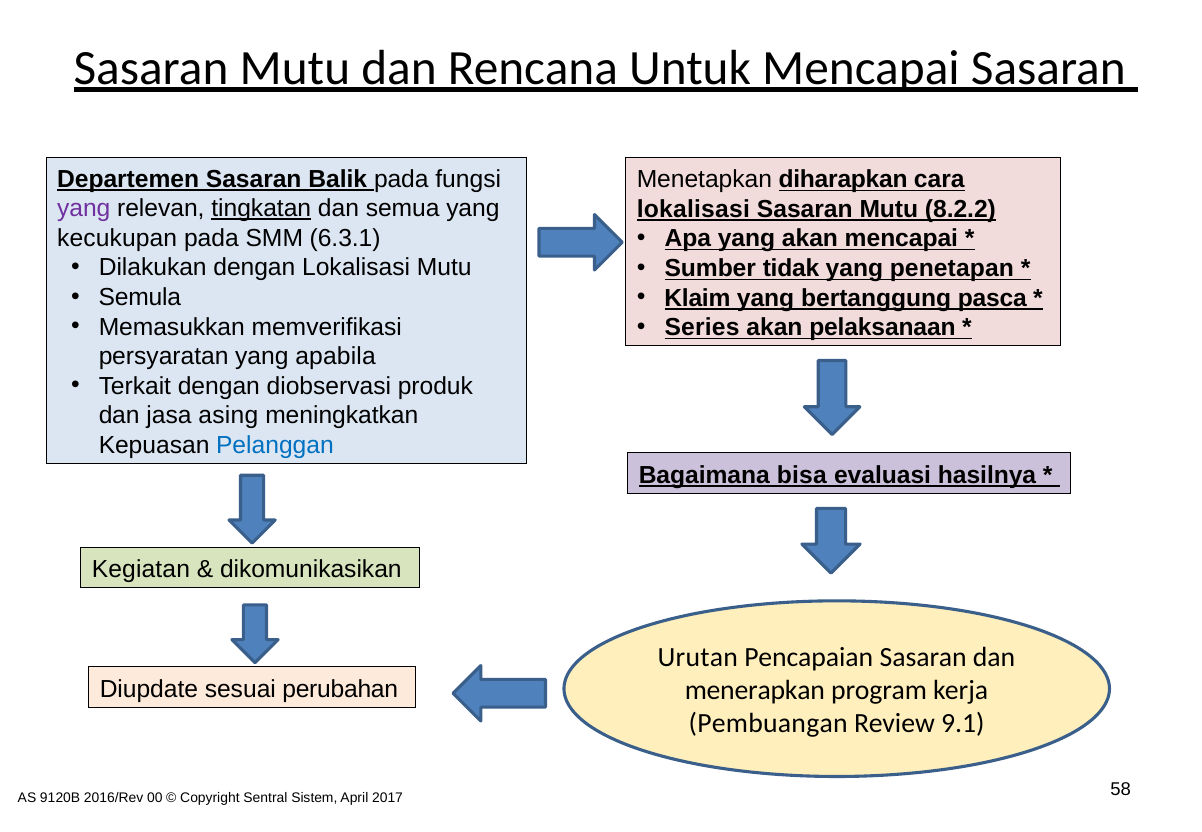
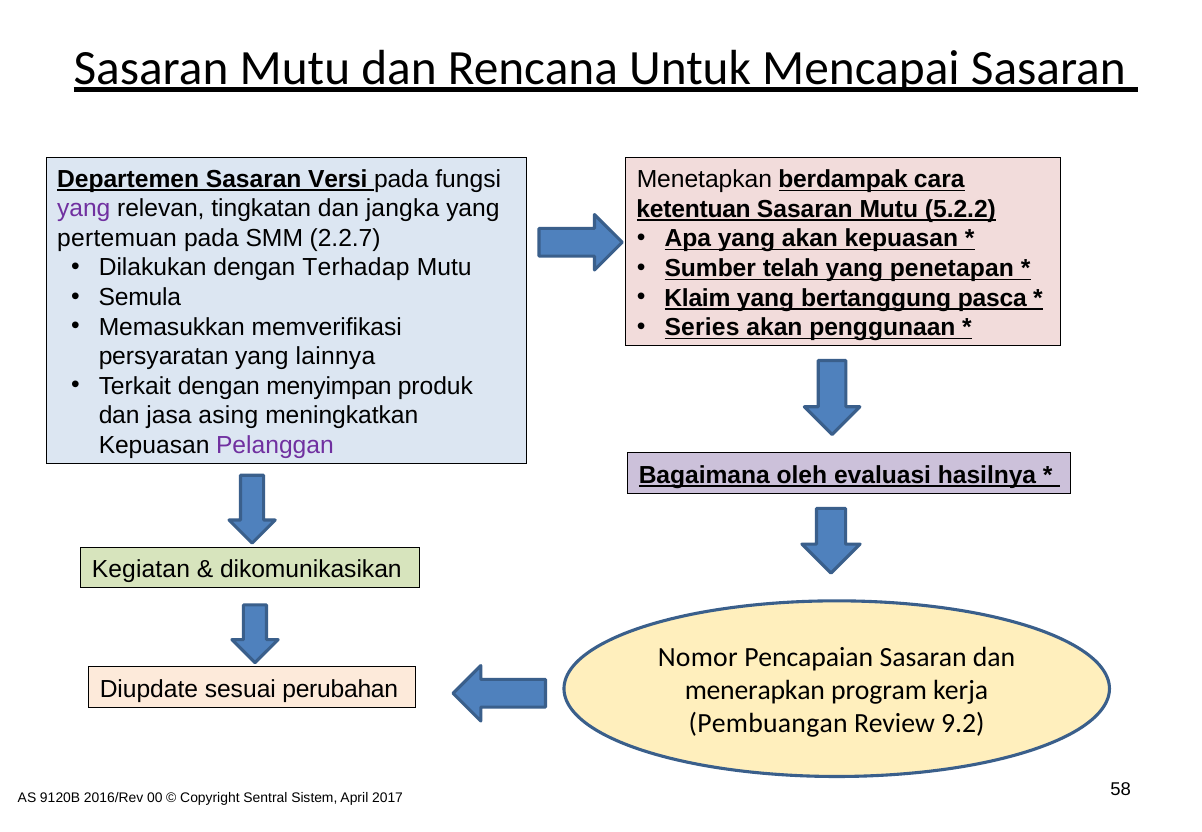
Balik: Balik -> Versi (338, 179)
diharapkan: diharapkan -> berdampak (843, 180)
tingkatan underline: present -> none (261, 209)
semua: semua -> jangka (402, 209)
lokalisasi: lokalisasi -> ketentuan (694, 209)
8.2.2: 8.2.2 -> 5.2.2 (960, 209)
akan mencapai: mencapai -> kepuasan (901, 239)
kecukupan: kecukupan -> pertemuan (117, 238)
6.3.1: 6.3.1 -> 2.2.7 (345, 238)
dengan Lokalisasi: Lokalisasi -> Terhadap (356, 268)
tidak: tidak -> telah (791, 268)
pelaksanaan: pelaksanaan -> penggunaan (882, 328)
apabila: apabila -> lainnya (335, 357)
diobservasi: diobservasi -> menyimpan (329, 386)
Pelanggan colour: blue -> purple (275, 445)
bisa: bisa -> oleh (802, 475)
Urutan: Urutan -> Nomor (698, 657)
9.1: 9.1 -> 9.2 (963, 724)
